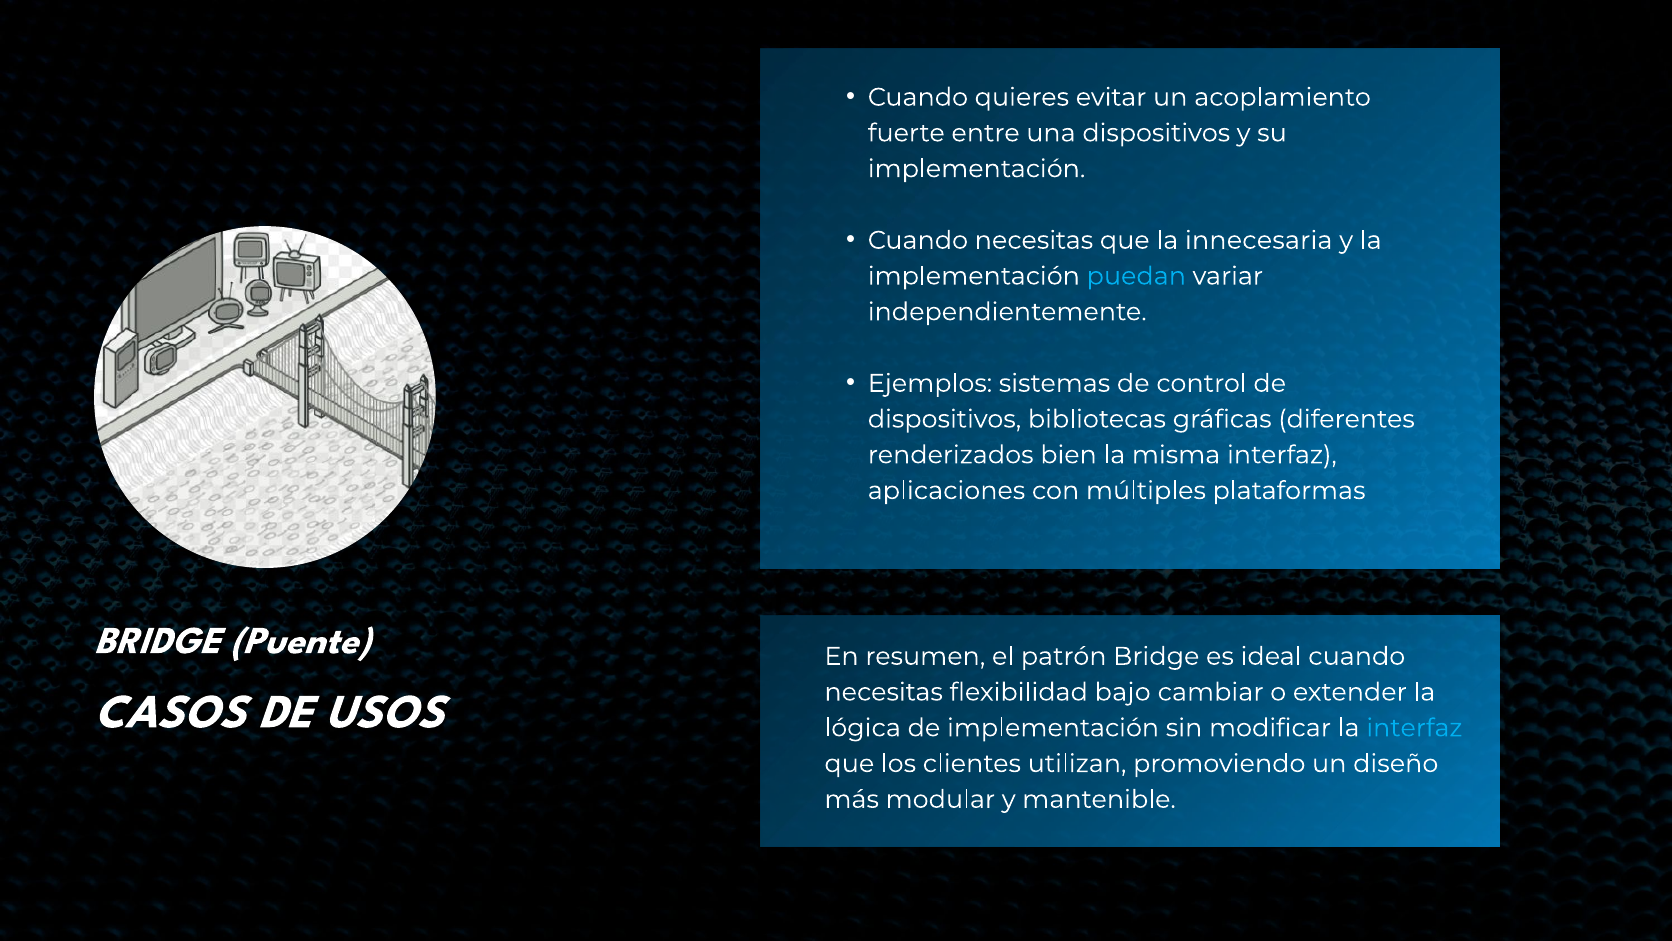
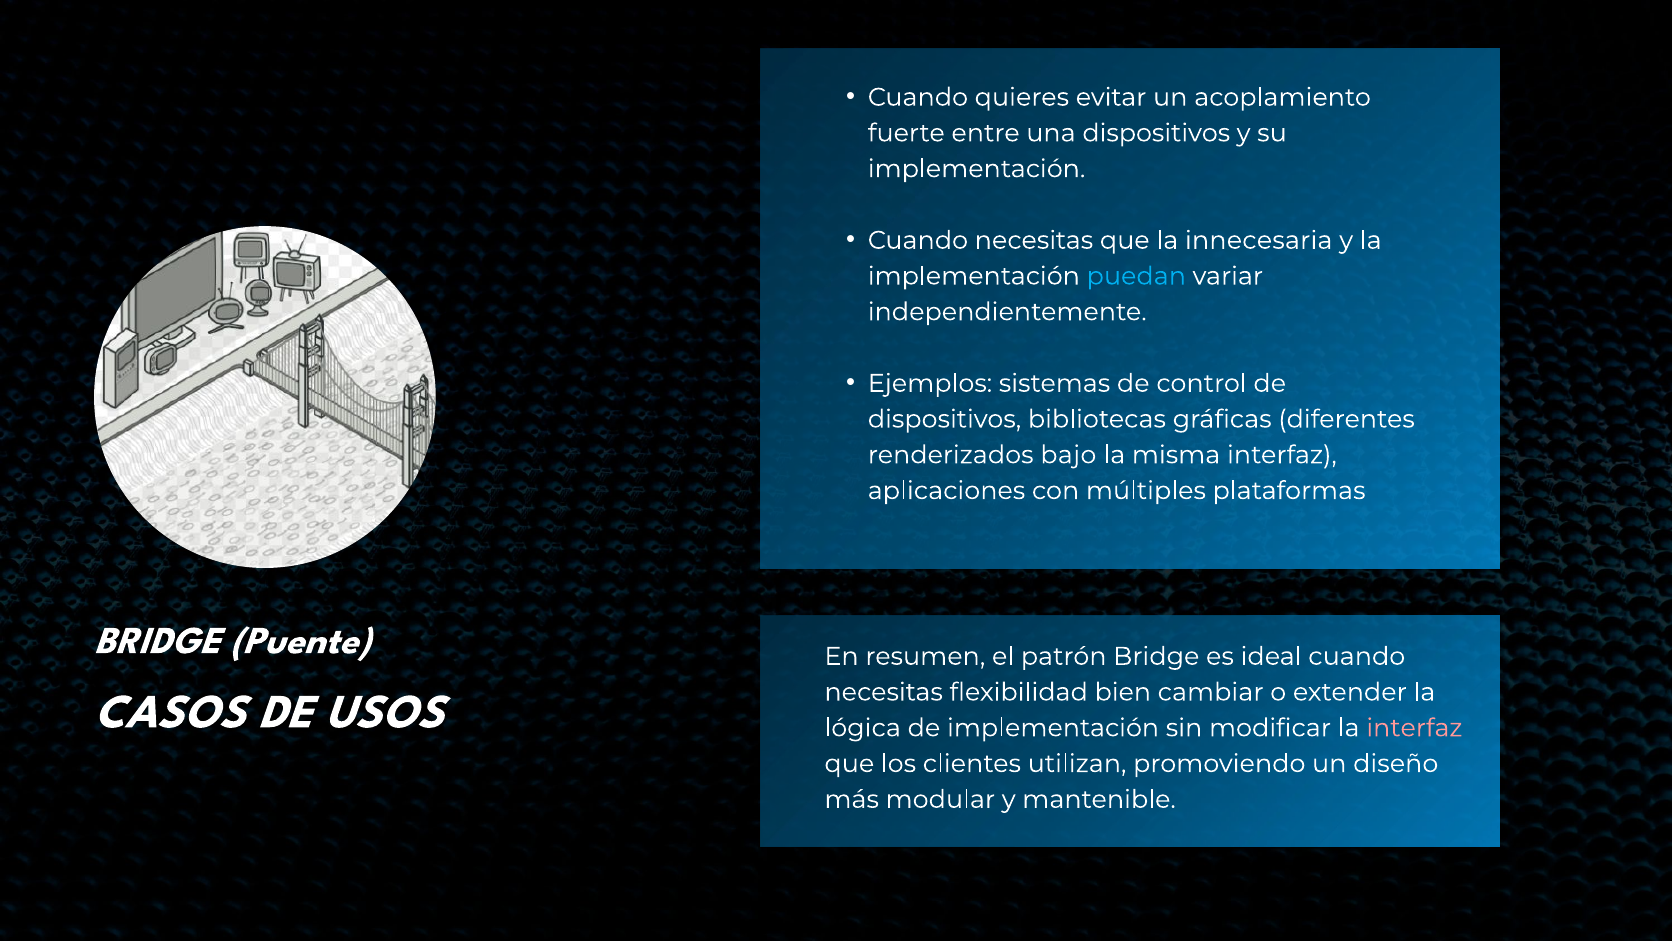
bien: bien -> bajo (1068, 455)
bajo: bajo -> bien (1123, 692)
interfaz colour: light blue -> pink (1414, 728)
